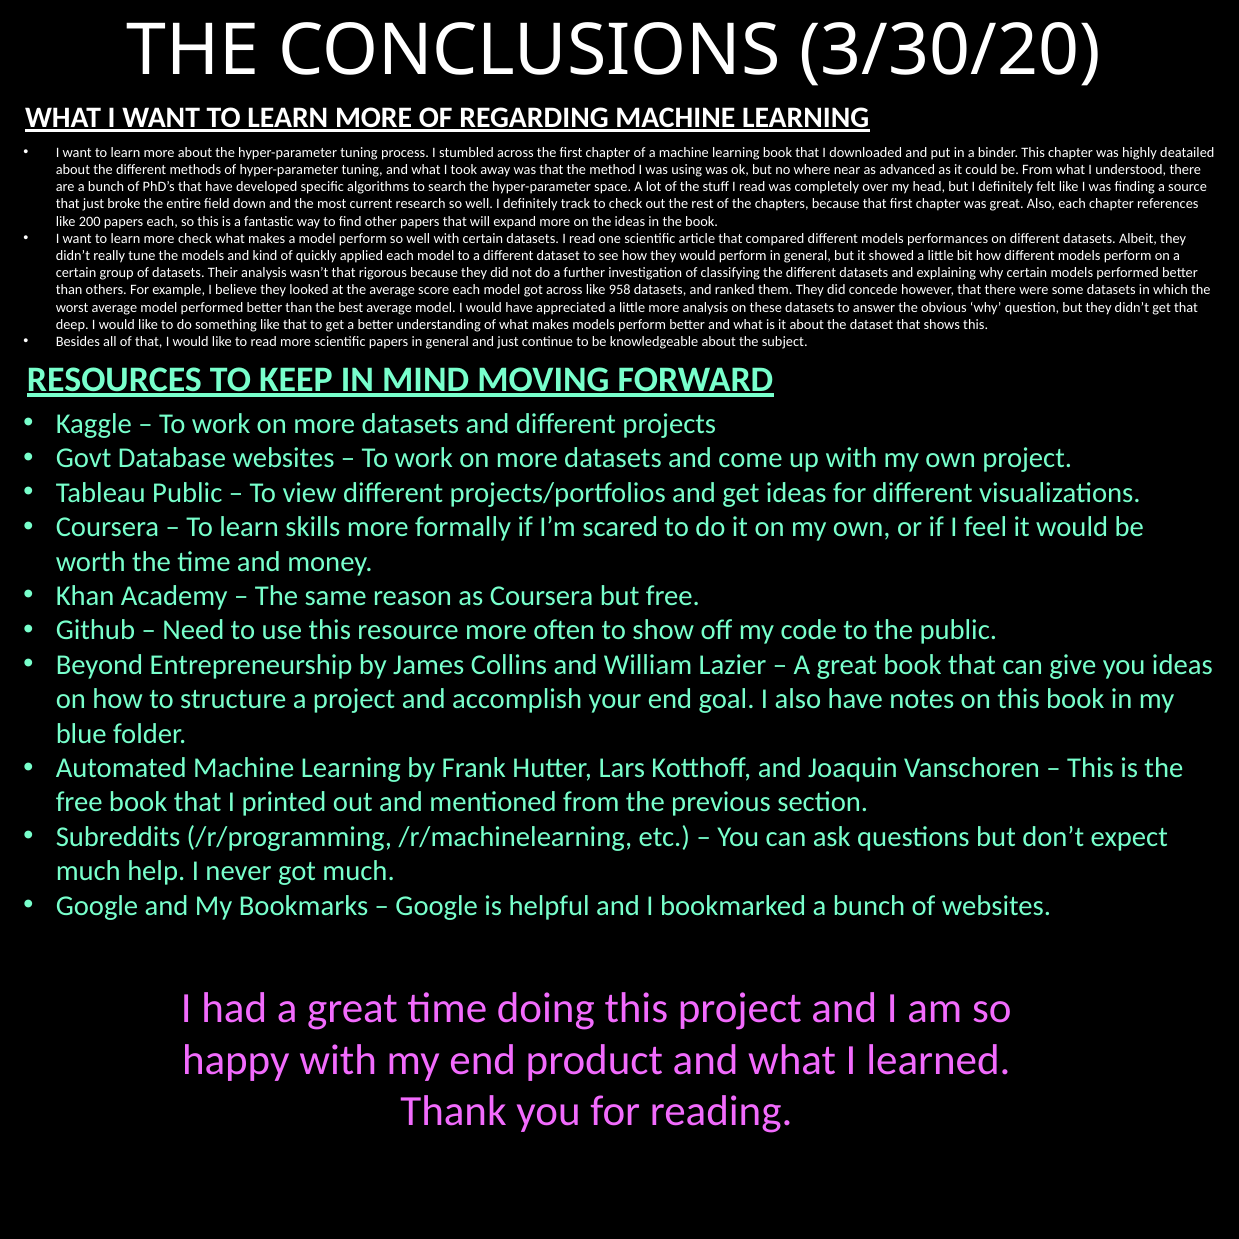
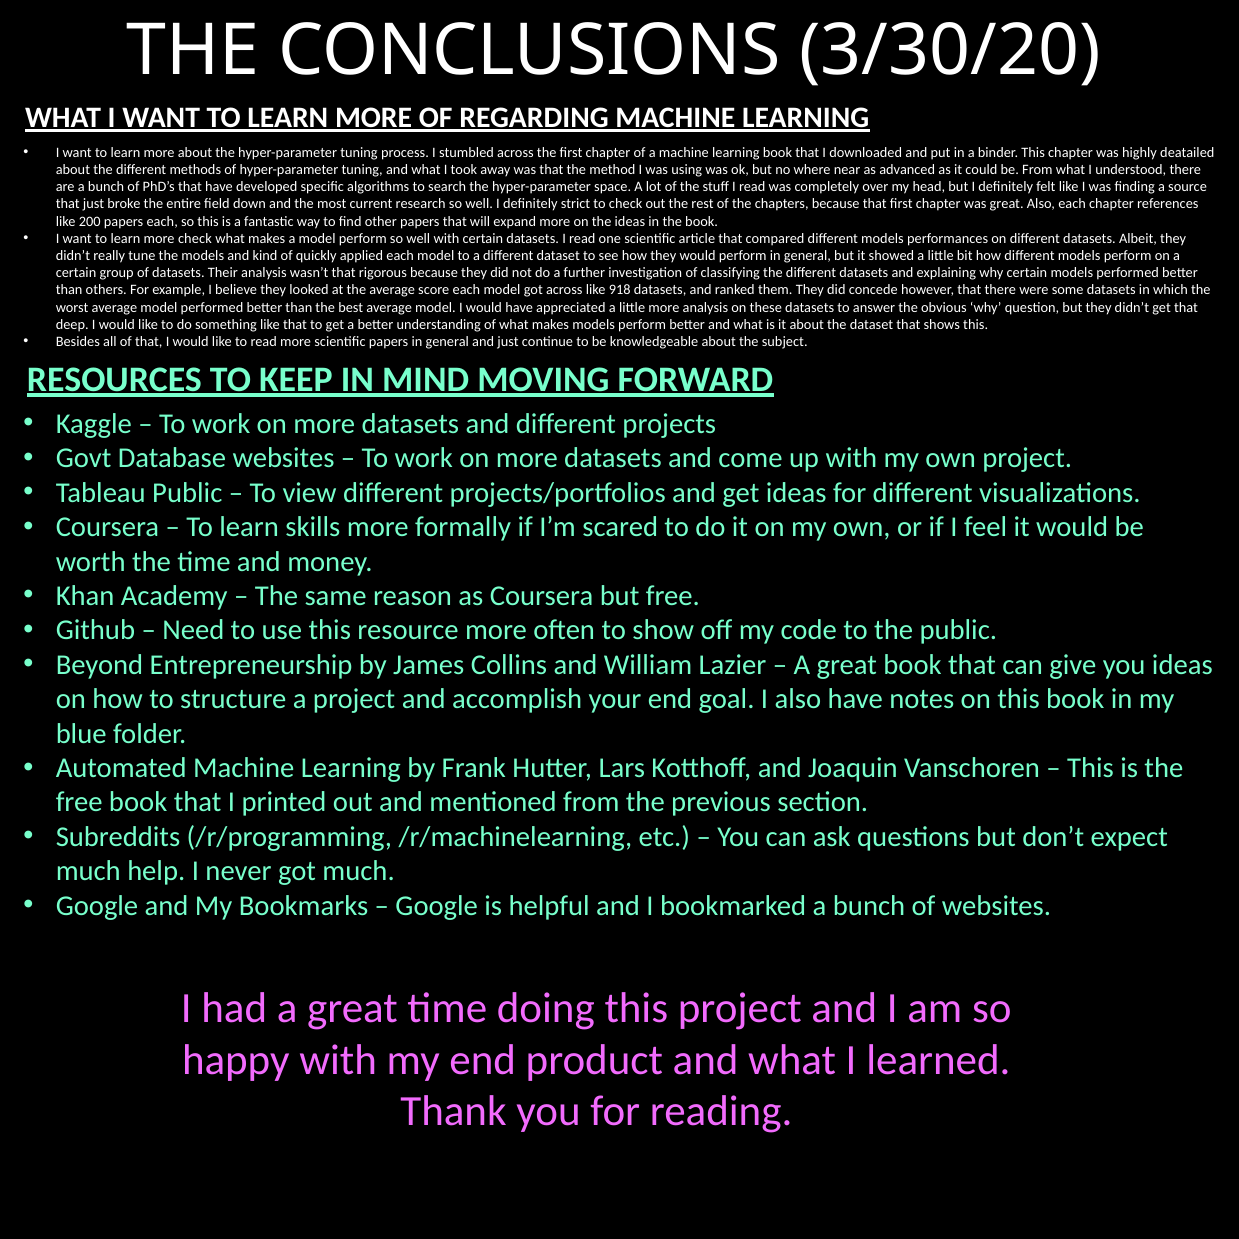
track: track -> strict (576, 204)
958: 958 -> 918 (620, 290)
